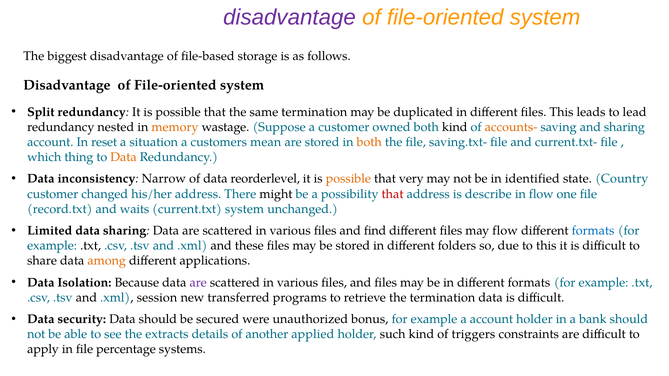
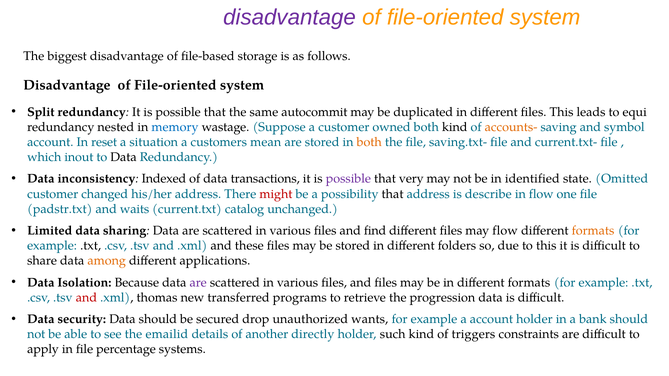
same termination: termination -> autocommit (314, 112)
lead: lead -> equi (635, 112)
memory colour: orange -> blue (175, 127)
and sharing: sharing -> symbol (624, 127)
thing: thing -> inout (79, 157)
Data colour: orange -> black (124, 157)
Narrow: Narrow -> Indexed (164, 179)
reorderlevel: reorderlevel -> transactions (265, 179)
possible colour: orange -> purple (348, 179)
Country: Country -> Omitted (622, 179)
might colour: black -> red (276, 194)
that colour: red -> black (393, 194)
record.txt: record.txt -> padstr.txt (60, 209)
current.txt system: system -> catalog (245, 209)
formats colour: blue -> orange (593, 231)
and colour: black -> red (86, 298)
session: session -> thomas (157, 298)
the termination: termination -> progression (442, 298)
were: were -> drop (256, 319)
bonus: bonus -> wants (370, 319)
extracts: extracts -> emailid (167, 334)
applied: applied -> directly (313, 334)
